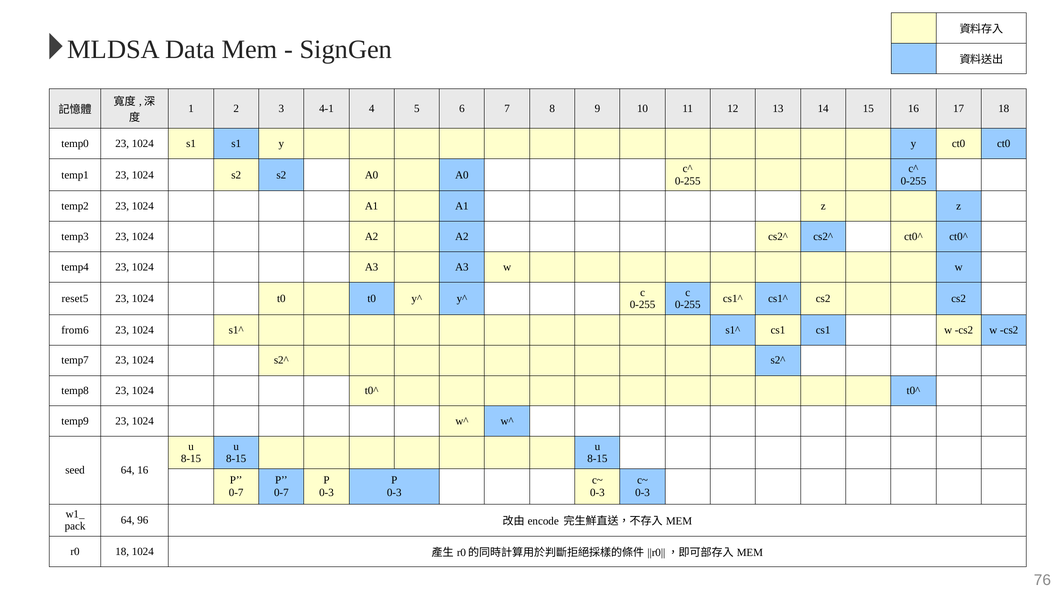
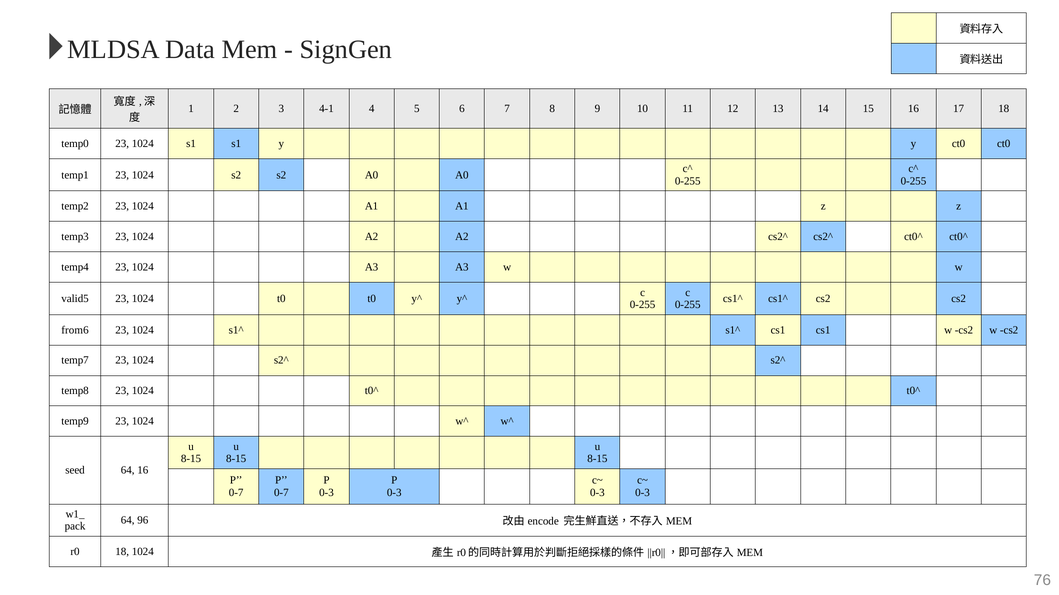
reset5: reset5 -> valid5 (75, 299)
